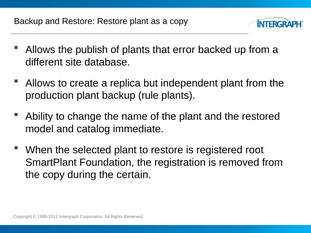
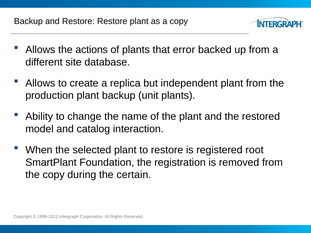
publish: publish -> actions (92, 50)
rule: rule -> unit (148, 96)
immediate: immediate -> interaction (138, 129)
